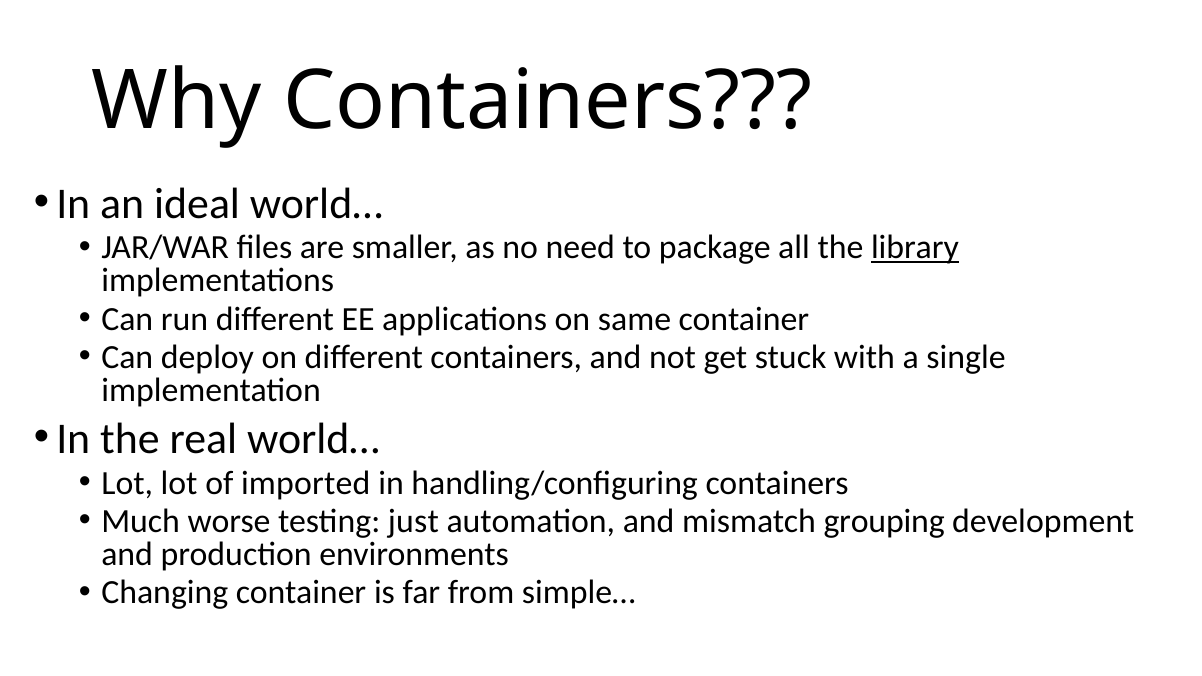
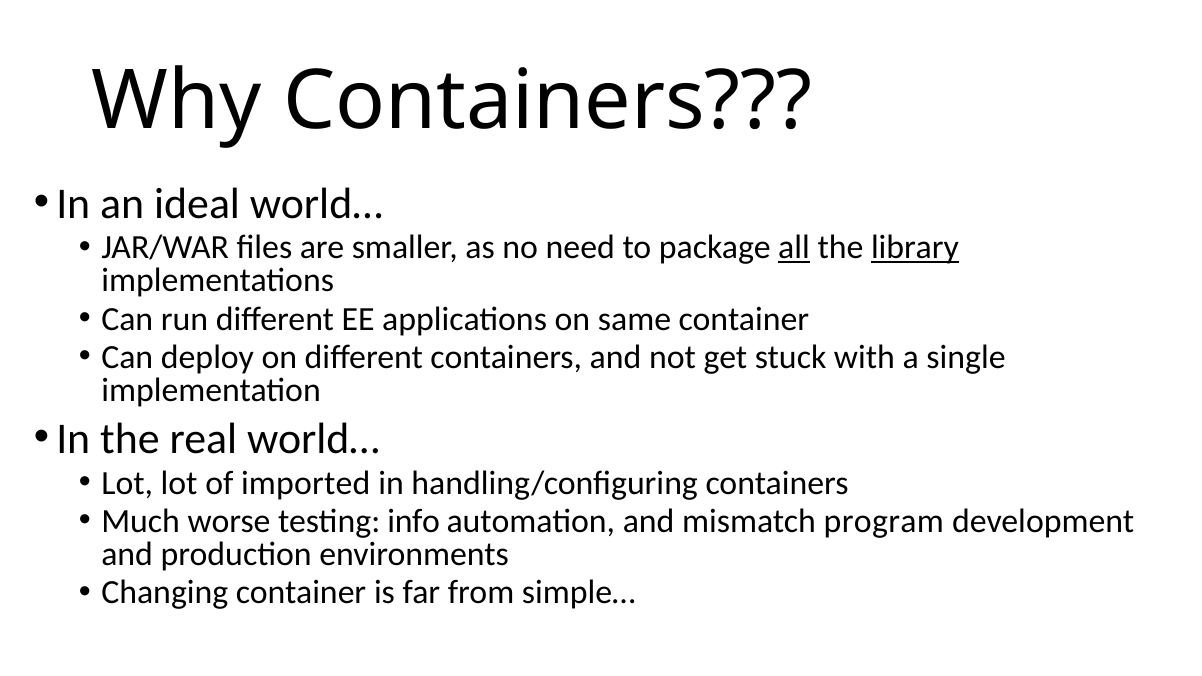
all underline: none -> present (794, 248)
just: just -> info (414, 521)
grouping: grouping -> program (884, 521)
